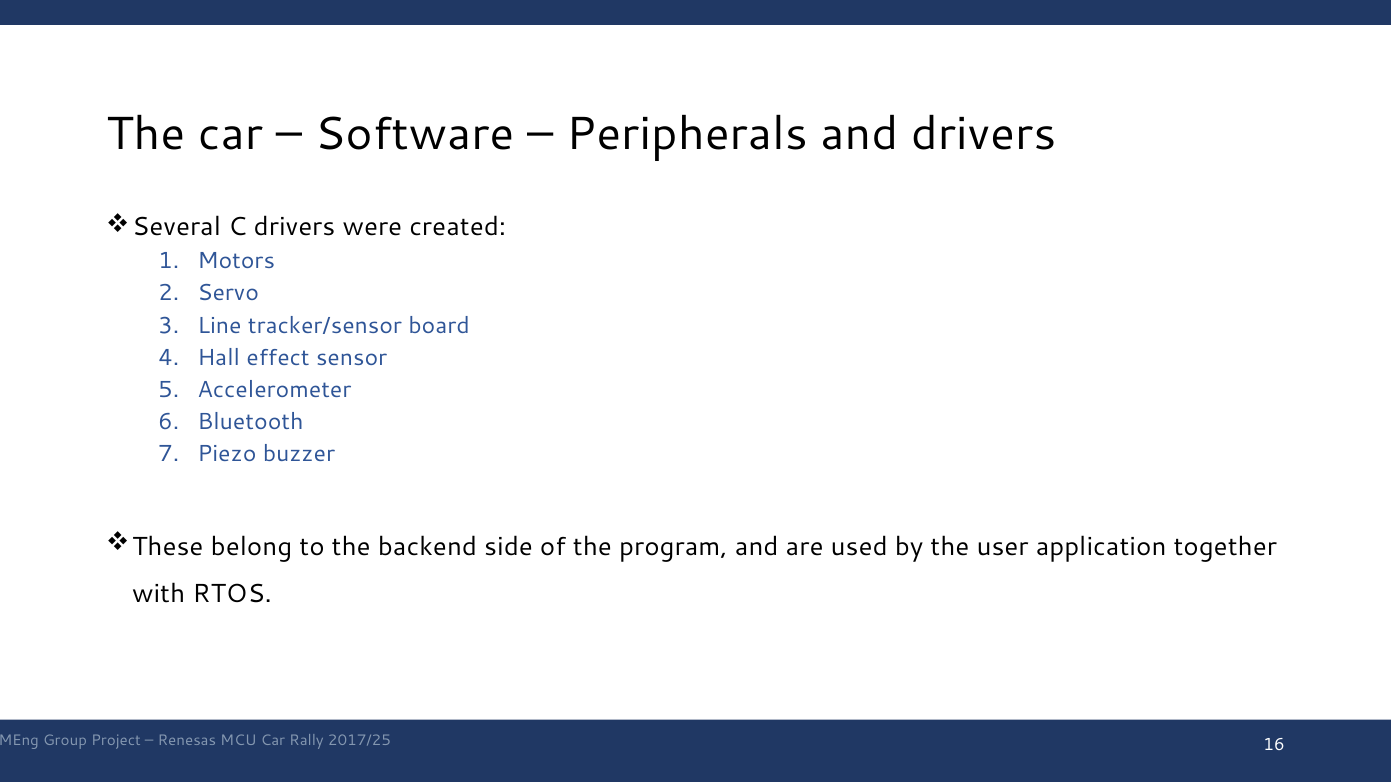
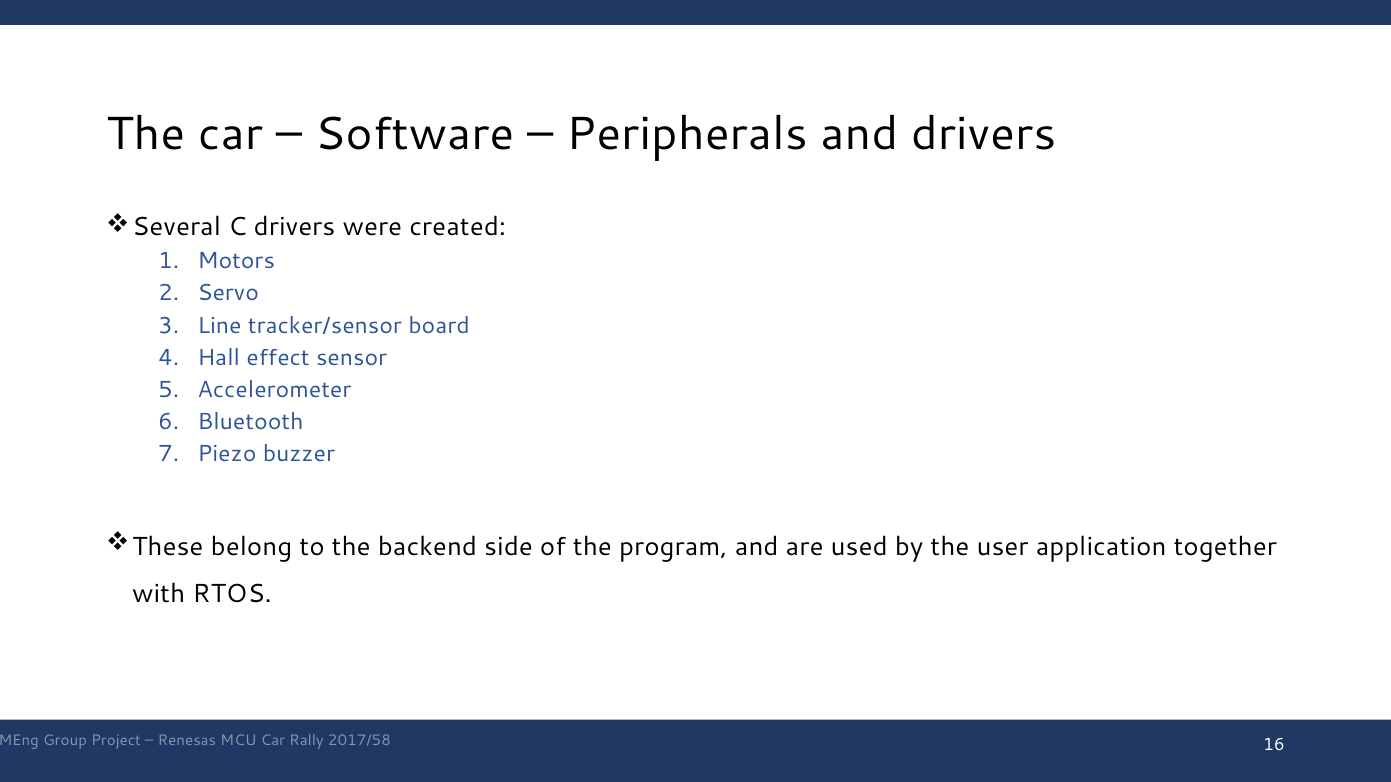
2017/25: 2017/25 -> 2017/58 (359, 740)
